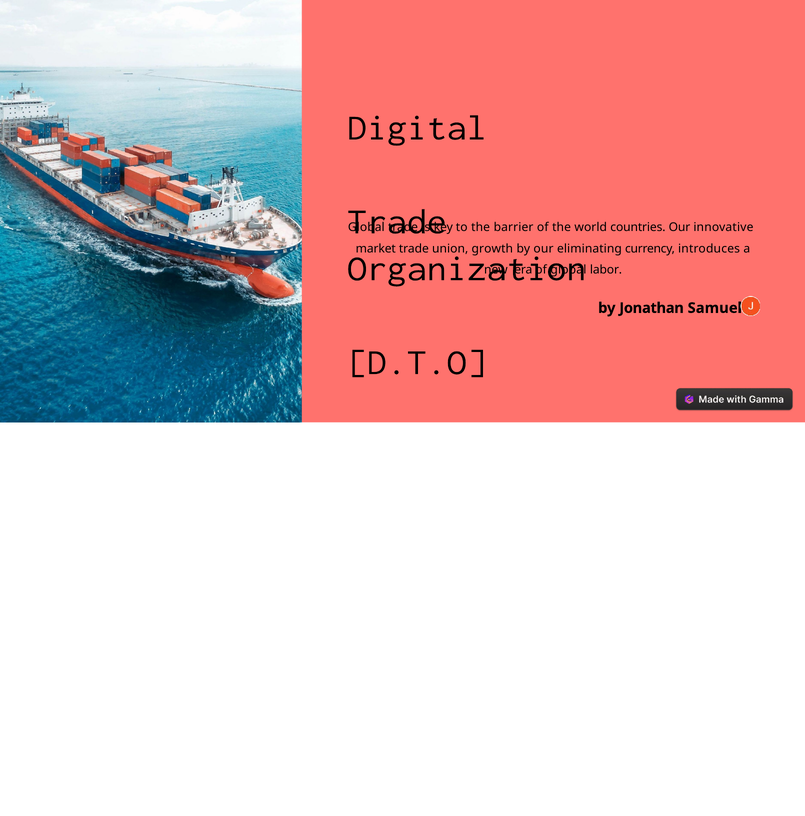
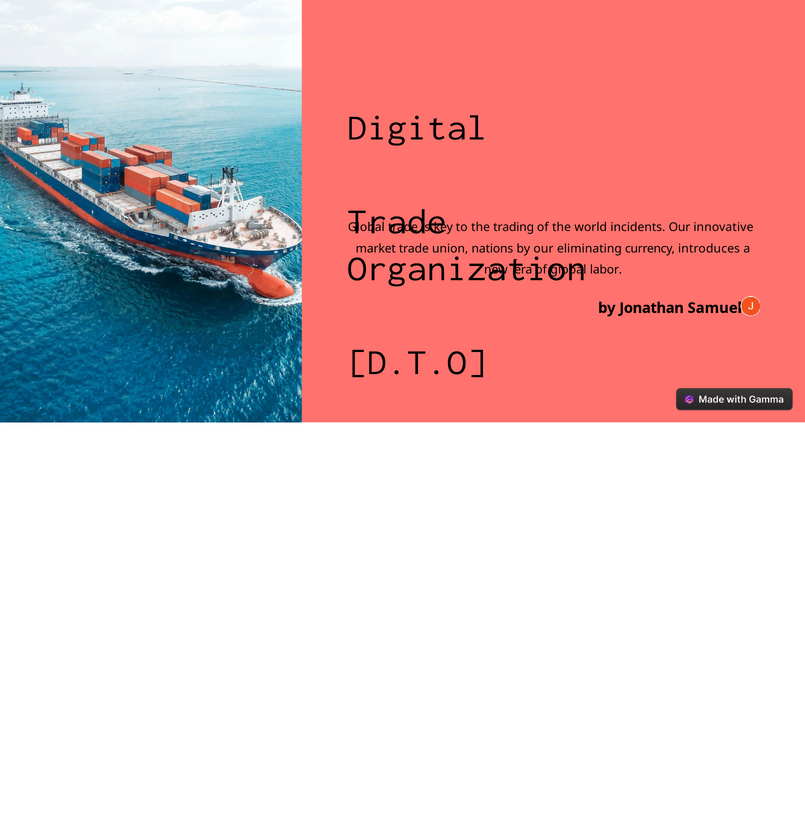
barrier: barrier -> trading (514, 227)
countries: countries -> incidents (638, 227)
growth: growth -> nations (492, 249)
